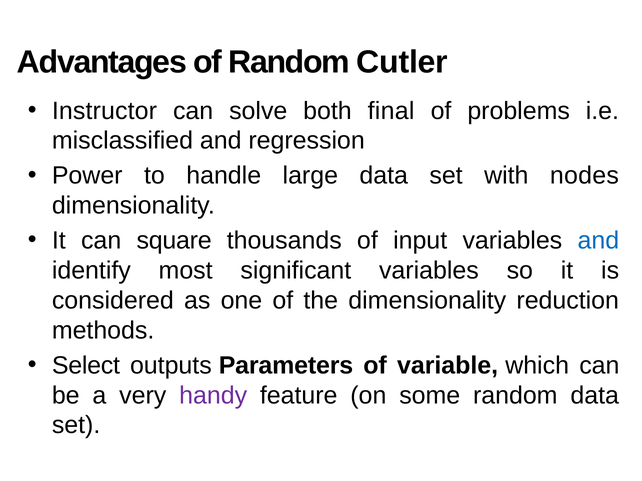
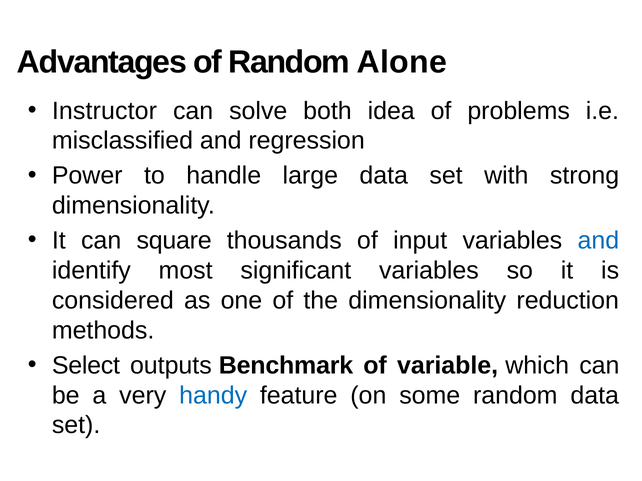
Cutler: Cutler -> Alone (402, 62)
final: final -> idea (391, 111)
nodes: nodes -> strong (585, 176)
Parameters: Parameters -> Benchmark (286, 366)
handy colour: purple -> blue (213, 396)
